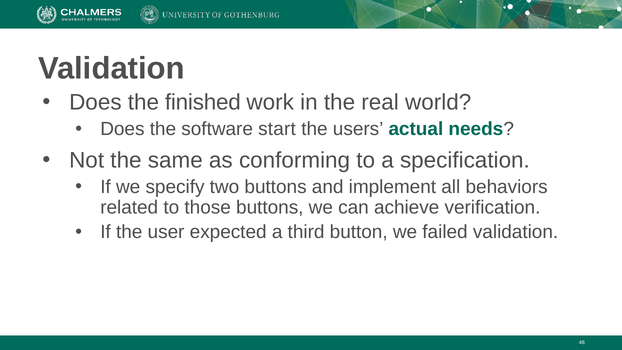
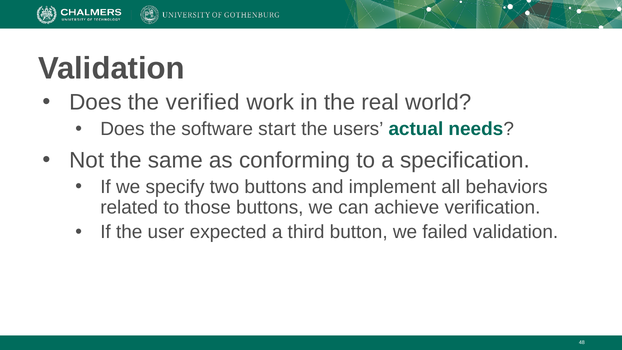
finished: finished -> verified (203, 102)
